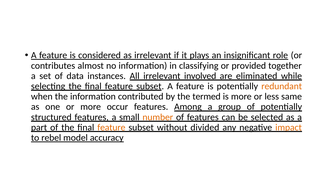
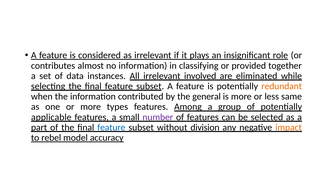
termed: termed -> general (207, 96)
occur: occur -> types (117, 107)
structured: structured -> applicable (51, 117)
number colour: orange -> purple (158, 117)
feature colour: orange -> blue (111, 127)
divided: divided -> division (205, 127)
